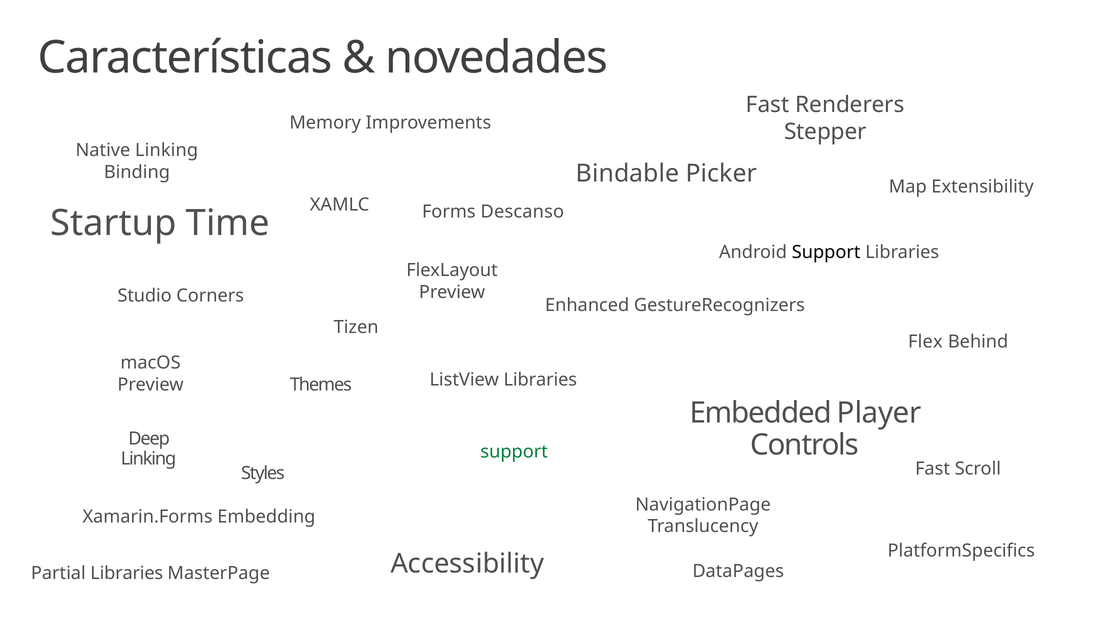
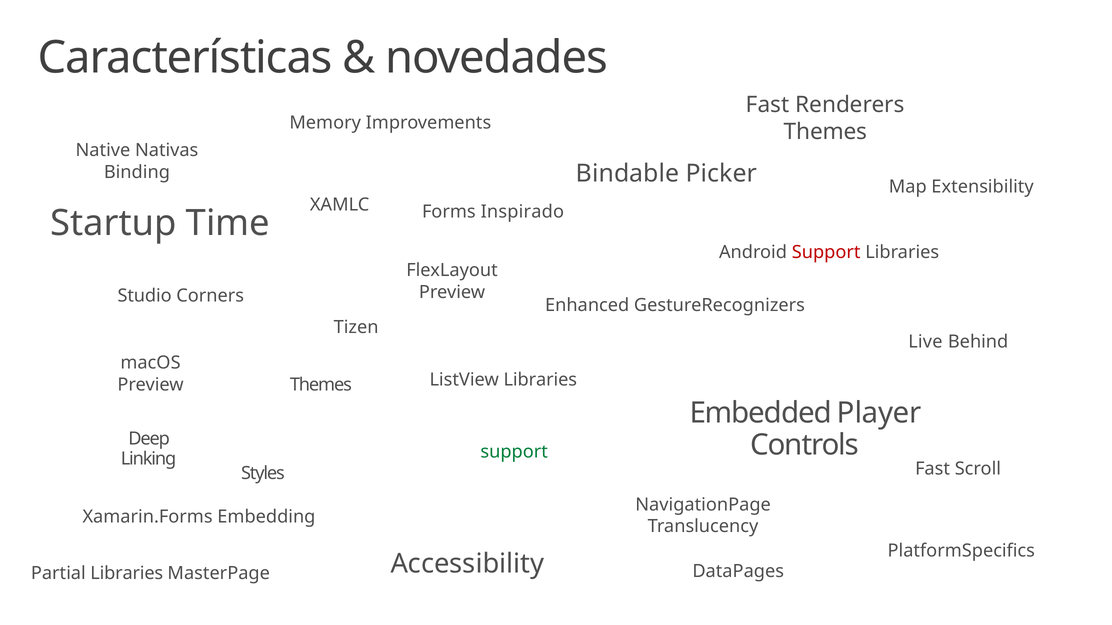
Stepper: Stepper -> Themes (825, 132)
Native Linking: Linking -> Nativas (167, 151)
Descanso: Descanso -> Inspirado (522, 212)
Support colour: black -> red (826, 253)
Flex: Flex -> Live (925, 342)
